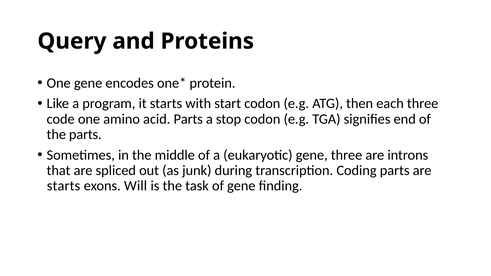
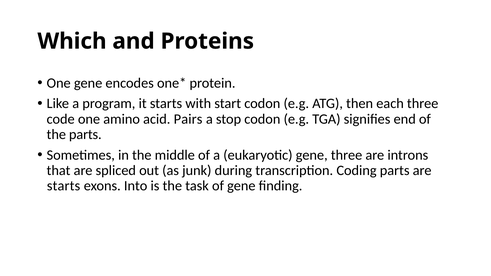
Query: Query -> Which (72, 41)
acid Parts: Parts -> Pairs (188, 119)
Will: Will -> Into (136, 186)
